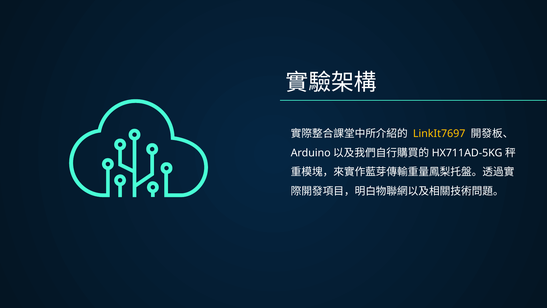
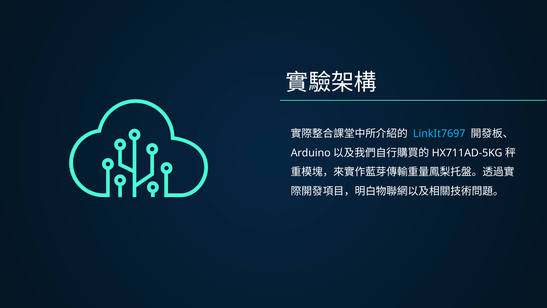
LinkIt7697 colour: yellow -> light blue (439, 134)
